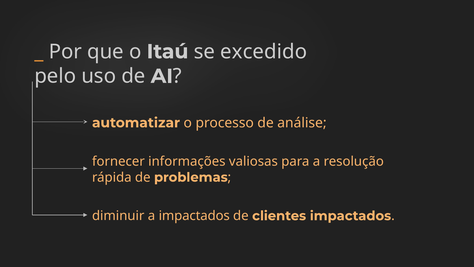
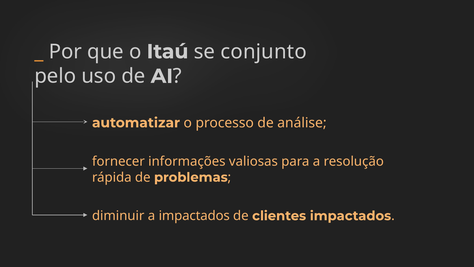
excedido: excedido -> conjunto (264, 52)
